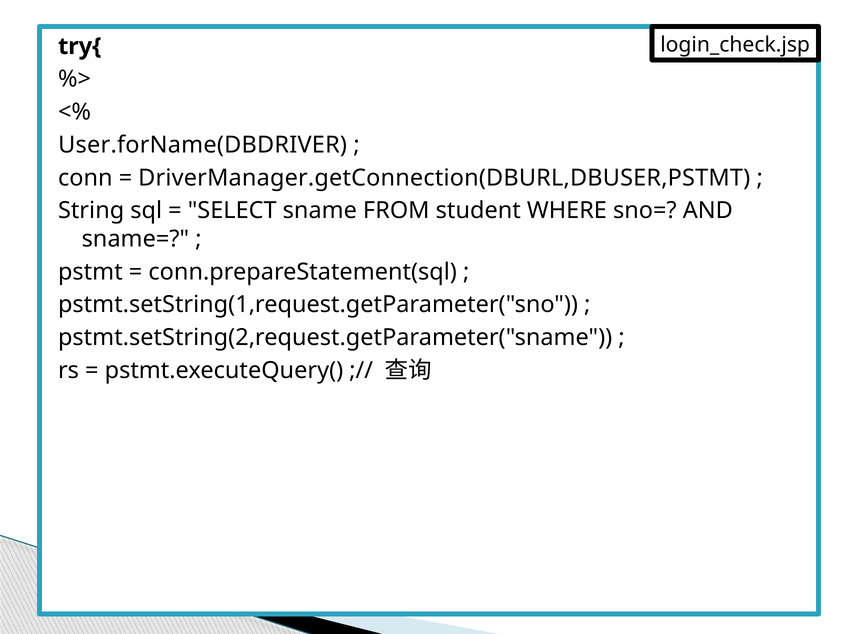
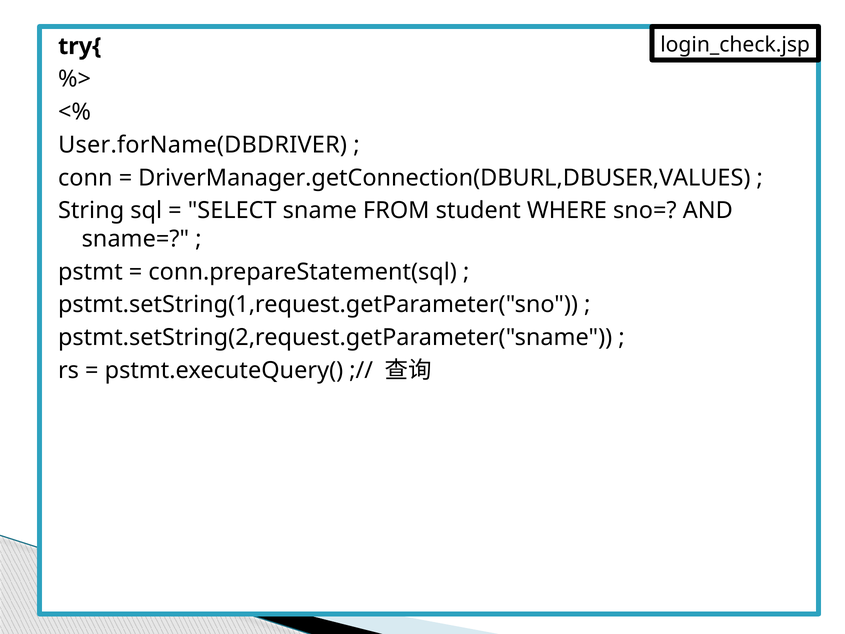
DriverManager.getConnection(DBURL,DBUSER,PSTMT: DriverManager.getConnection(DBURL,DBUSER,PSTMT -> DriverManager.getConnection(DBURL,DBUSER,VALUES (444, 178)
